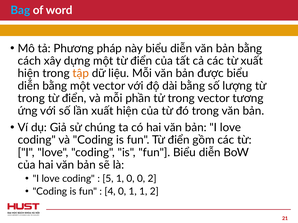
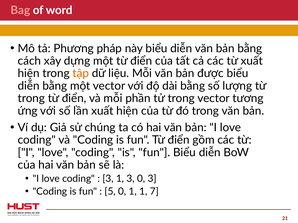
Bag colour: light blue -> pink (20, 10)
5: 5 -> 3 (108, 179)
1 0: 0 -> 3 (131, 179)
0 2: 2 -> 3 (152, 179)
4: 4 -> 5 (110, 192)
1 2: 2 -> 7 (154, 192)
